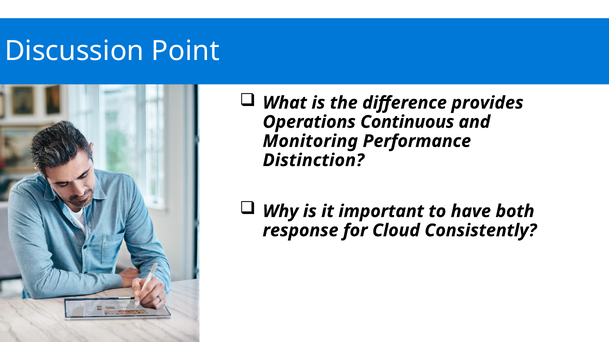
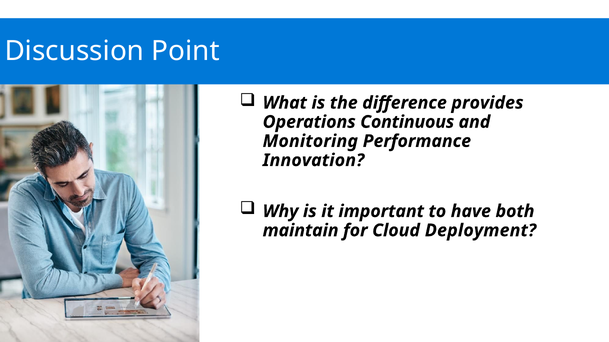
Distinction: Distinction -> Innovation (313, 161)
response: response -> maintain (301, 231)
Consistently: Consistently -> Deployment (481, 231)
